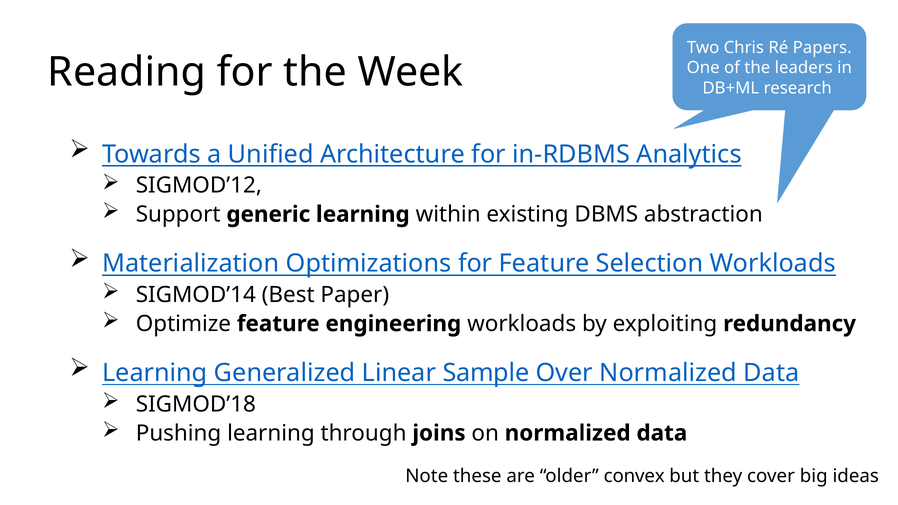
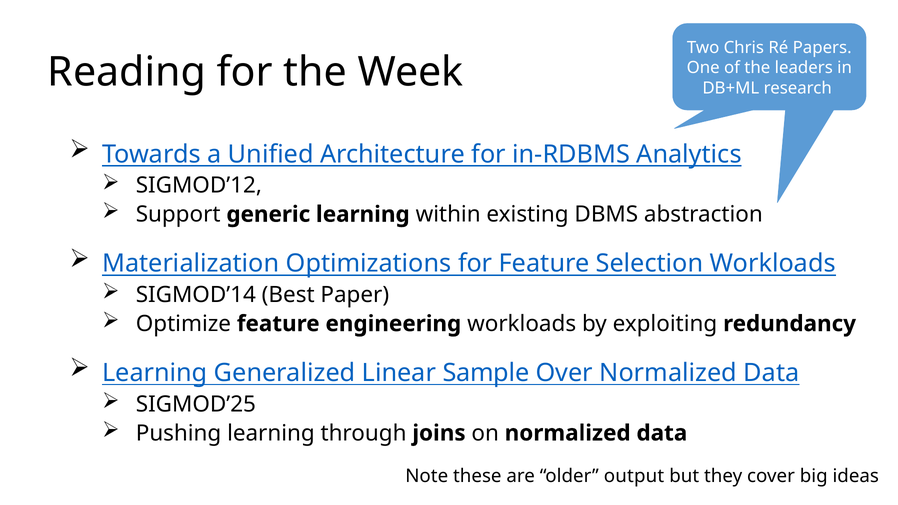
SIGMOD’18: SIGMOD’18 -> SIGMOD’25 (196, 404)
convex: convex -> output (634, 476)
